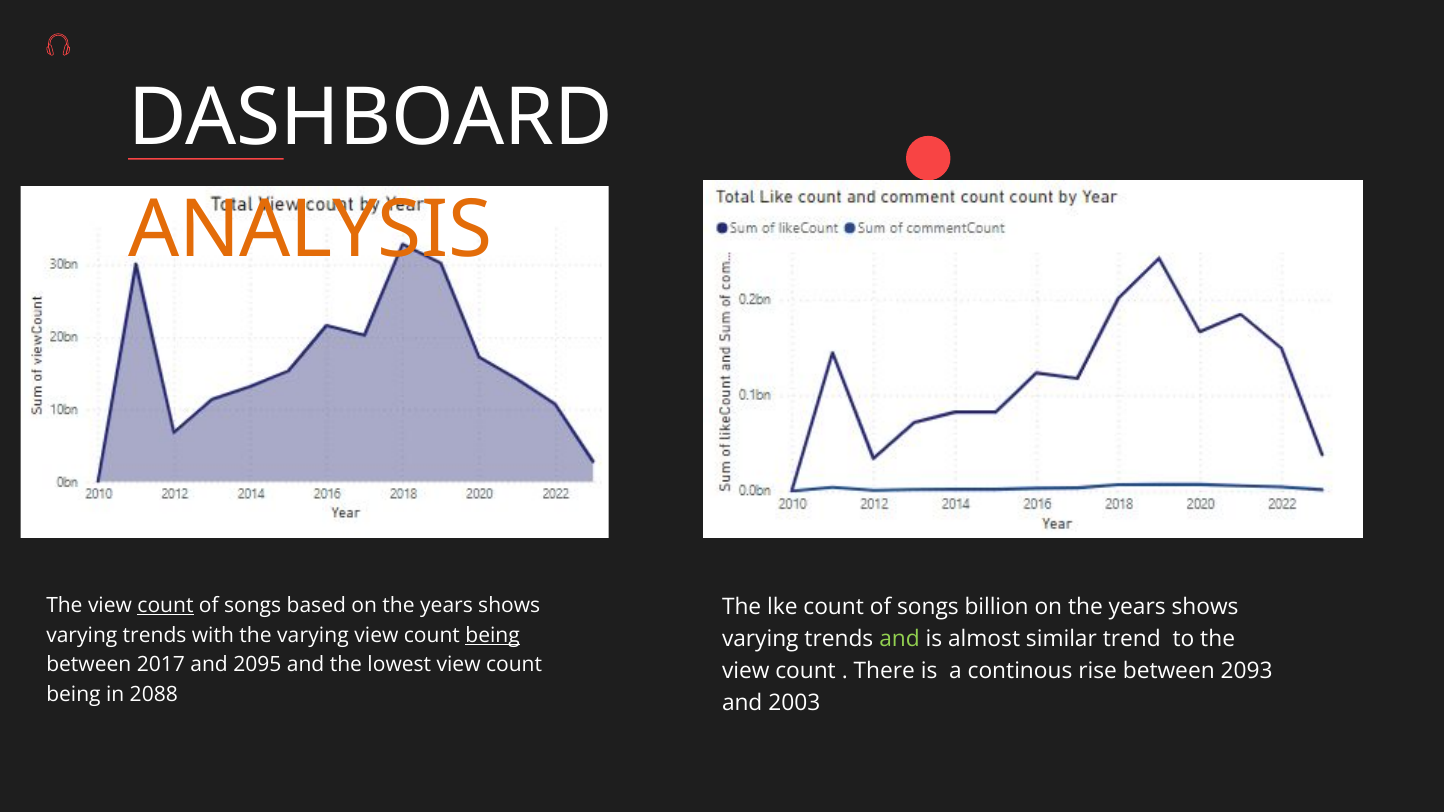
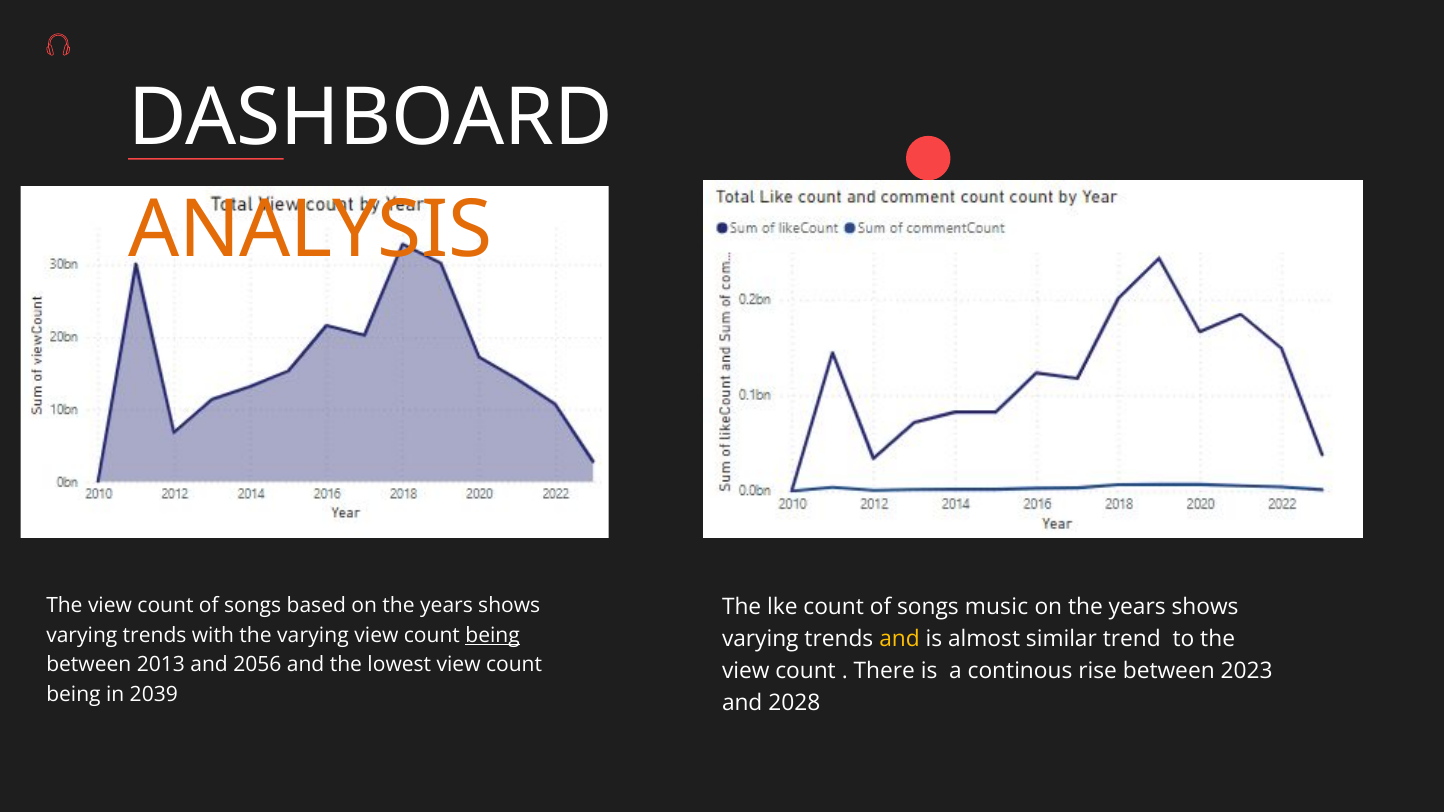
count underline: present -> none (166, 606)
billion: billion -> music (996, 607)
and colour: light green -> yellow (900, 639)
2017: 2017 -> 2013 (161, 665)
2095: 2095 -> 2056 (257, 665)
2093: 2093 -> 2023 (1247, 671)
2088: 2088 -> 2039 (154, 694)
2003: 2003 -> 2028 (794, 703)
